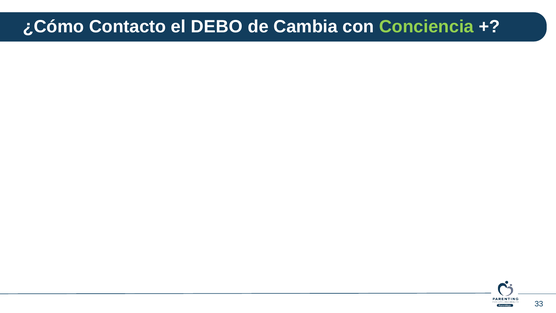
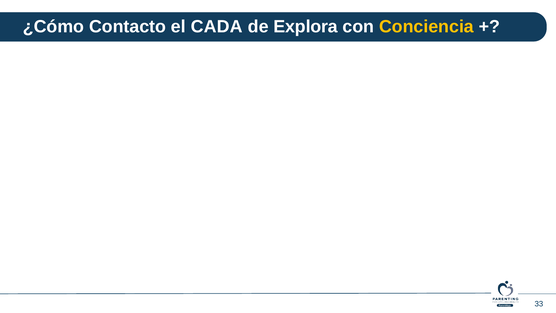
DEBO: DEBO -> CADA (217, 27)
Cambia: Cambia -> Explora (306, 27)
Conciencia colour: light green -> yellow (426, 27)
